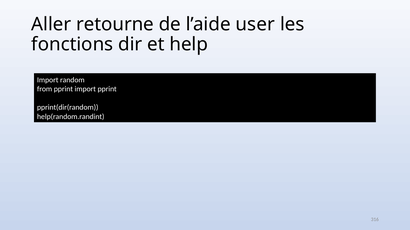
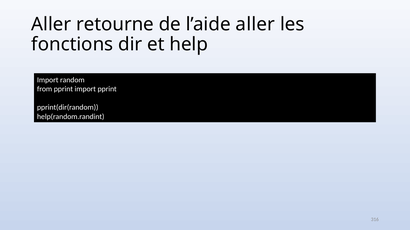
l’aide user: user -> aller (255, 24)
